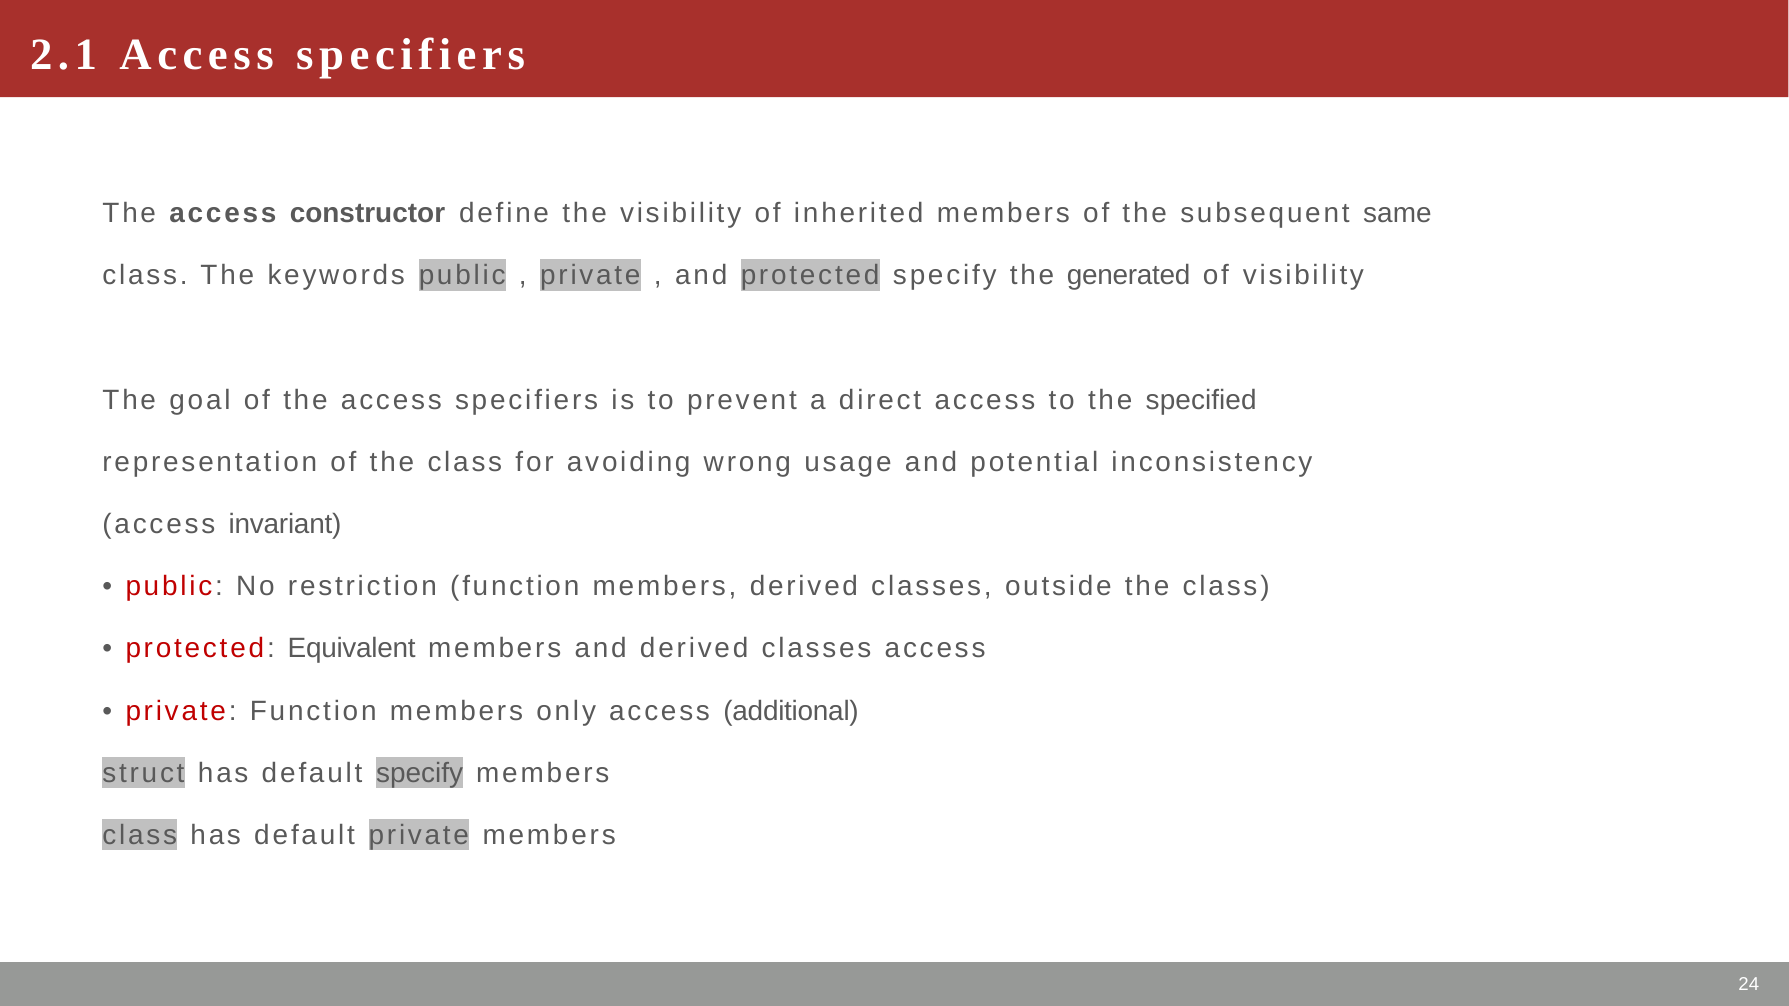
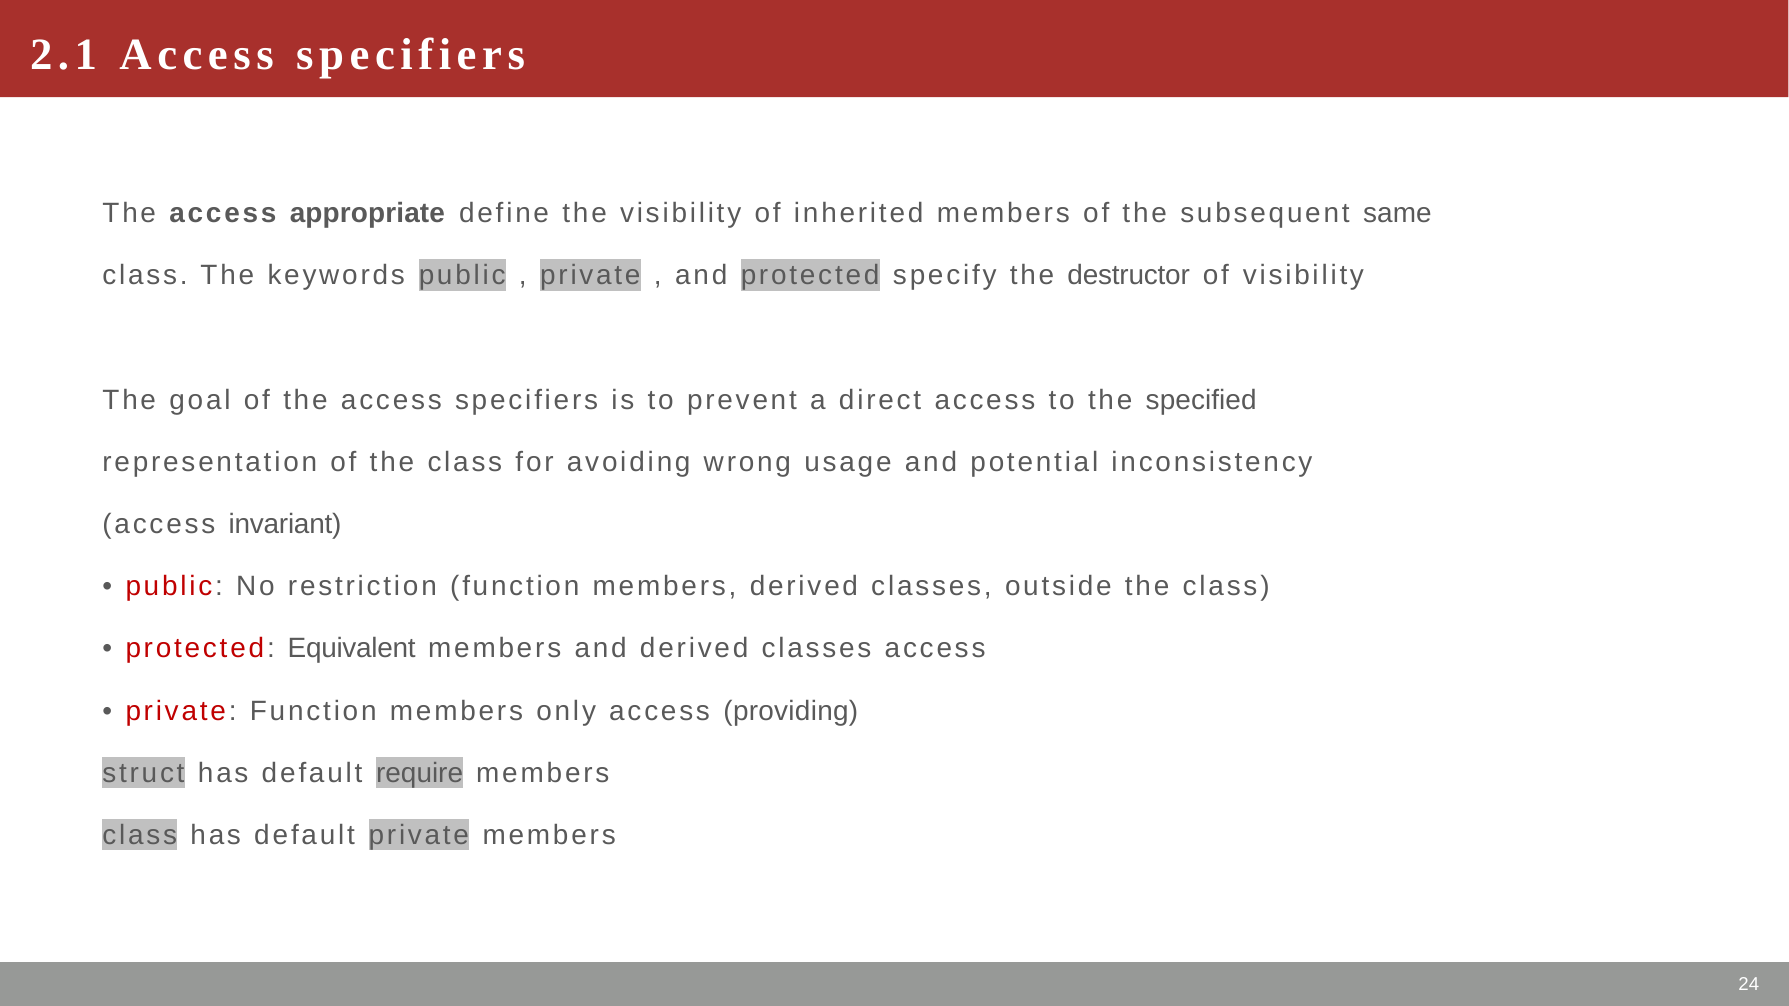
constructor: constructor -> appropriate (367, 213)
generated: generated -> destructor (1129, 275)
additional: additional -> providing (791, 711)
default specify: specify -> require (420, 773)
